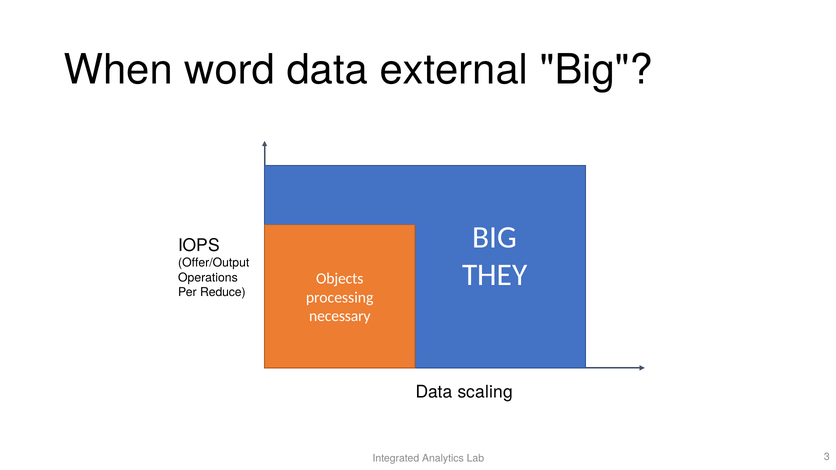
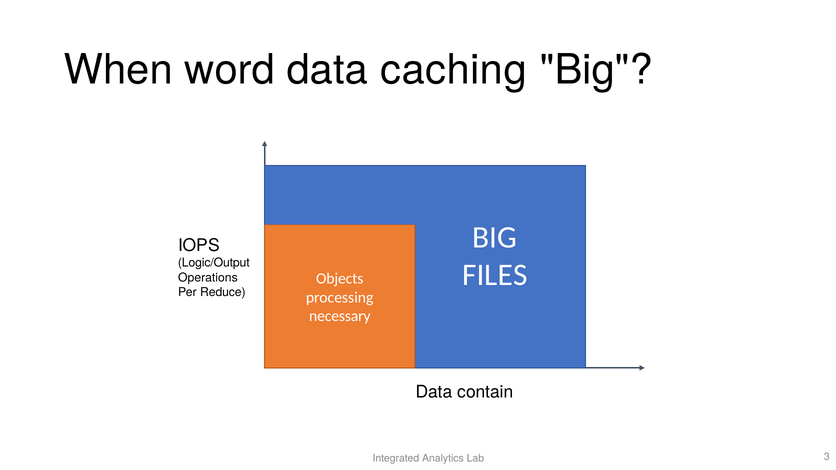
external: external -> caching (454, 70)
Offer/Output: Offer/Output -> Logic/Output (214, 263)
THEY: THEY -> FILES (495, 275)
scaling: scaling -> contain (485, 392)
